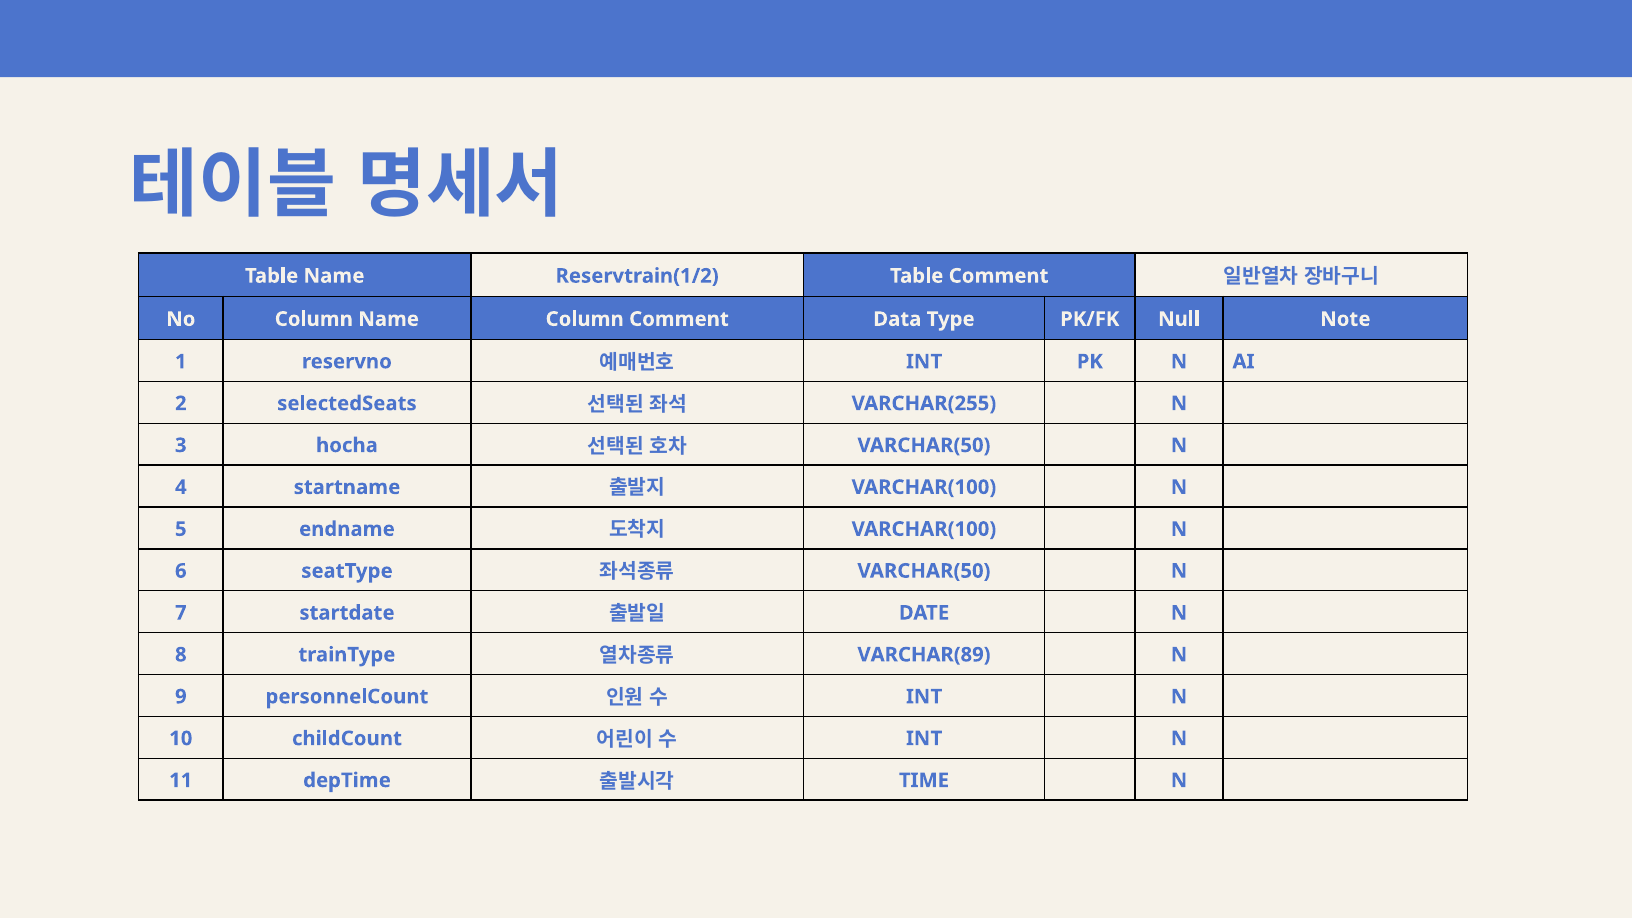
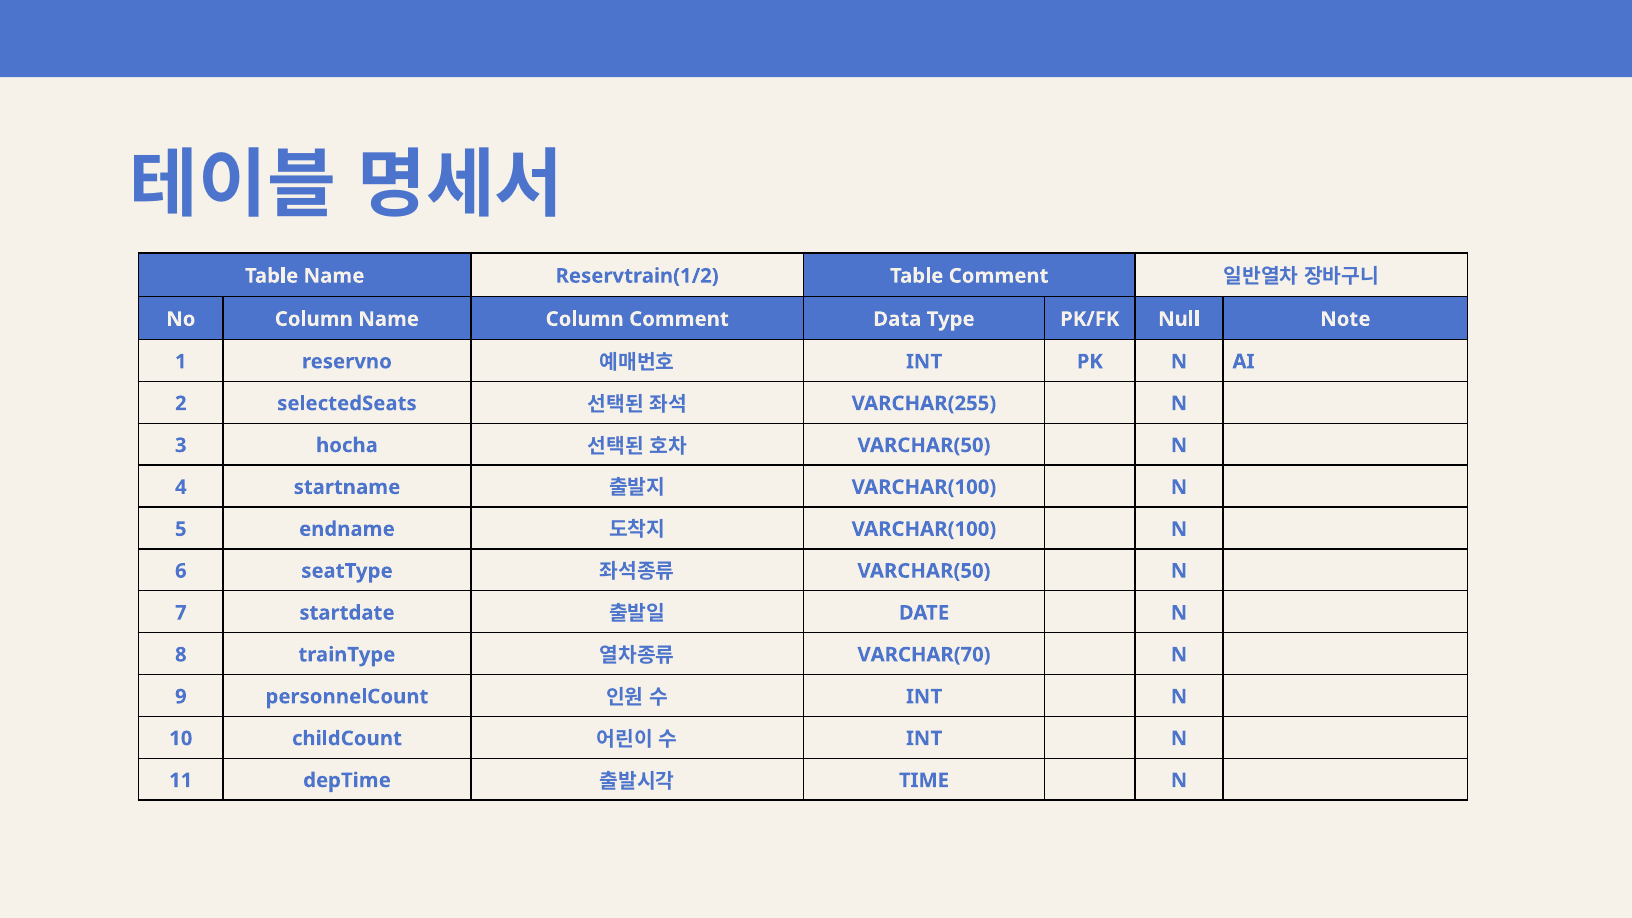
VARCHAR(89: VARCHAR(89 -> VARCHAR(70 (924, 655)
